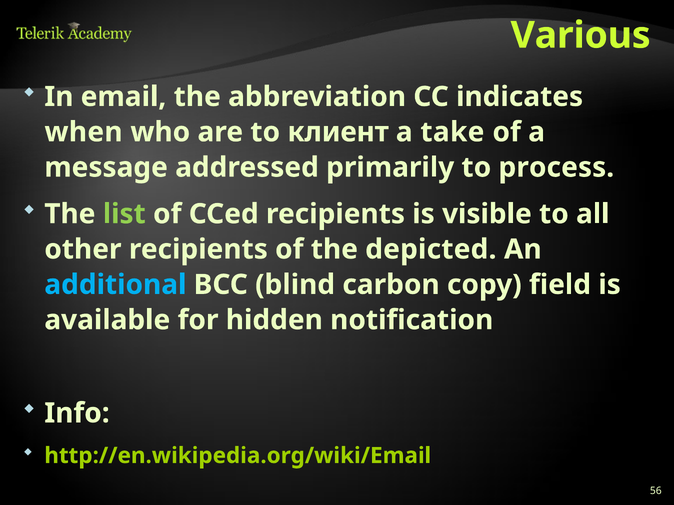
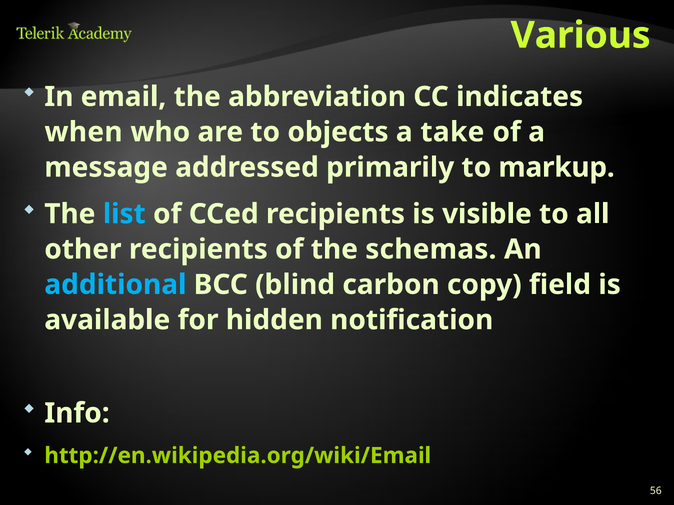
клиент: клиент -> objects (338, 132)
process: process -> markup (557, 168)
list colour: light green -> light blue (124, 214)
depicted: depicted -> schemas (431, 250)
